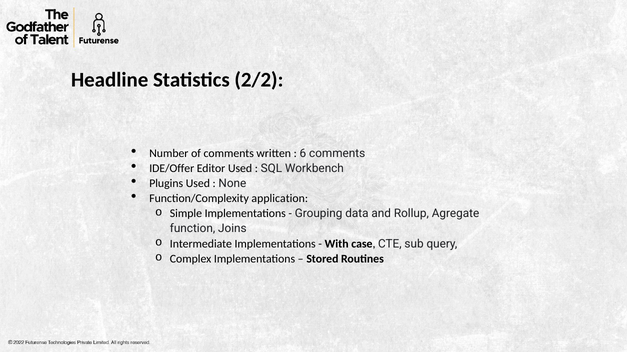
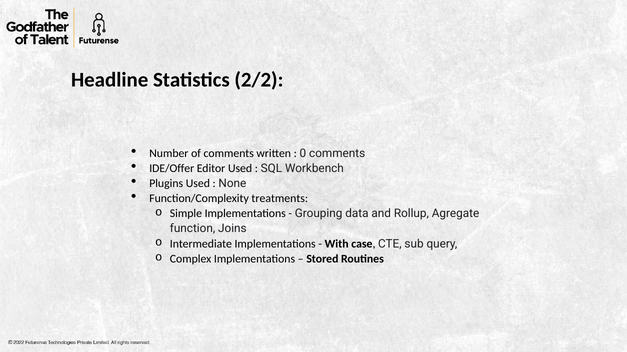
6: 6 -> 0 (303, 154)
application: application -> treatments (280, 199)
